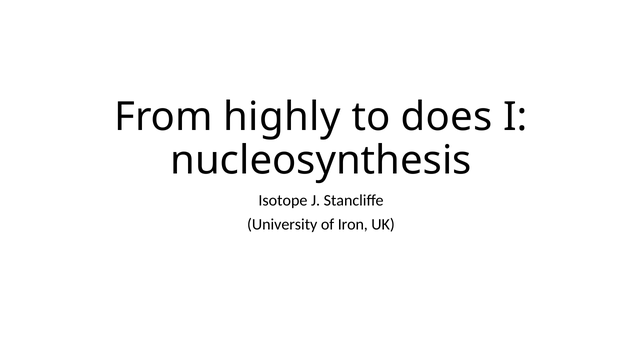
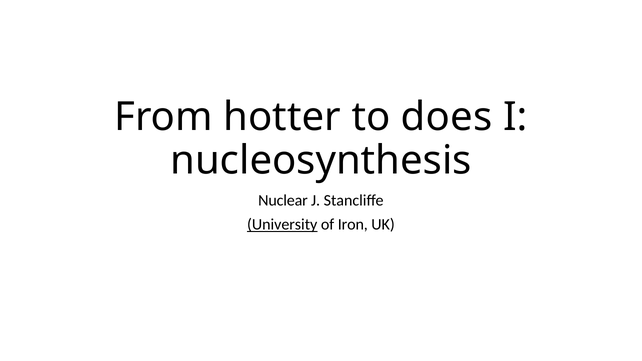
highly: highly -> hotter (282, 117)
Isotope: Isotope -> Nuclear (283, 201)
University underline: none -> present (282, 225)
